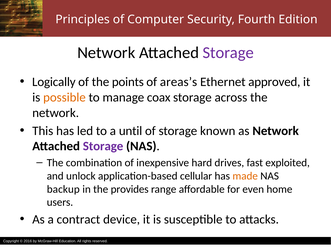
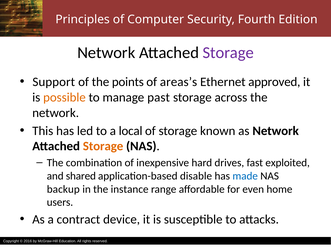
Logically: Logically -> Support (54, 82)
coax: coax -> past (159, 97)
until: until -> local (131, 131)
Storage colour: purple -> orange (103, 146)
unlock: unlock -> shared (81, 176)
cellular: cellular -> disable (196, 176)
made colour: orange -> blue (245, 176)
provides: provides -> instance (130, 189)
